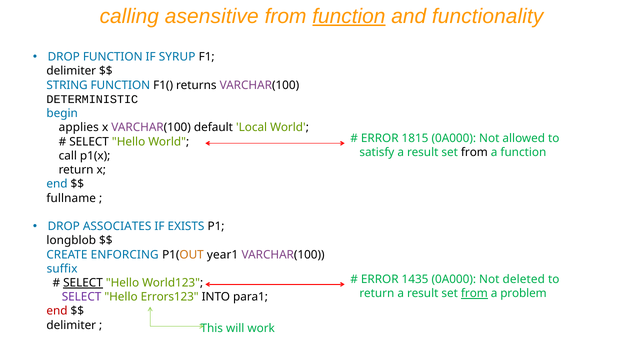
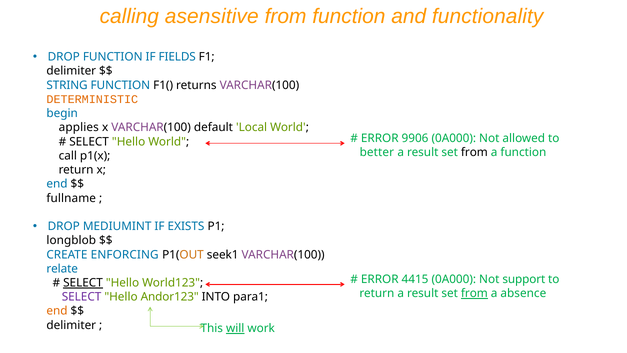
function underline: present -> none (349, 16)
SYRUP: SYRUP -> FIELDS (177, 57)
DETERMINISTIC colour: black -> orange (92, 99)
1815: 1815 -> 9906 (415, 138)
satisfy: satisfy -> better (377, 152)
ASSOCIATES: ASSOCIATES -> MEDIUMINT (117, 226)
year1: year1 -> seek1 (223, 254)
suffix: suffix -> relate (62, 269)
1435: 1435 -> 4415 (415, 279)
deleted: deleted -> support (524, 279)
problem: problem -> absence (523, 293)
Errors123: Errors123 -> Andor123 (170, 297)
end colour: red -> orange (57, 311)
will underline: none -> present (235, 328)
